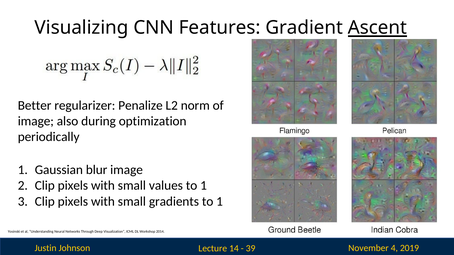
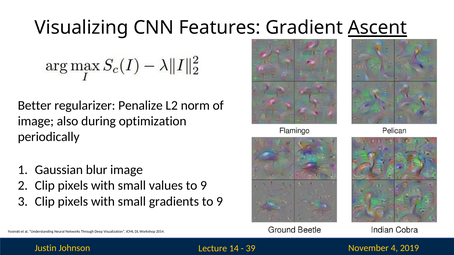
values to 1: 1 -> 9 (204, 186)
gradients to 1: 1 -> 9 (220, 202)
